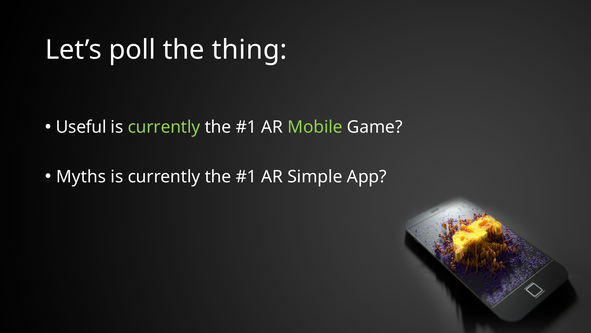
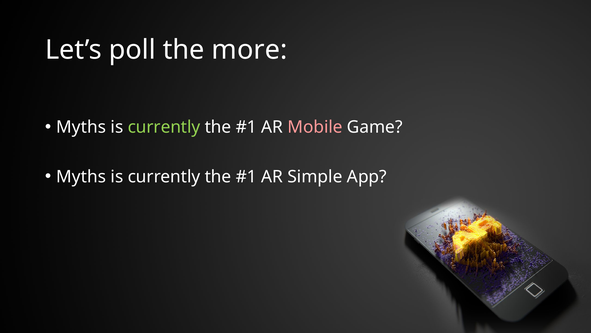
thing: thing -> more (250, 50)
Useful: Useful -> Myths (81, 127)
Mobile colour: light green -> pink (315, 127)
